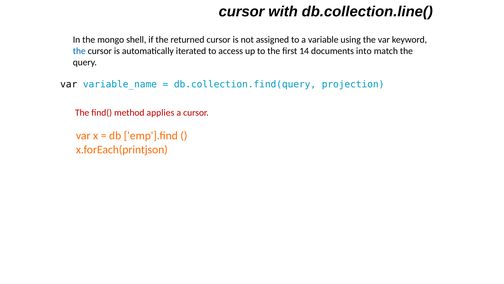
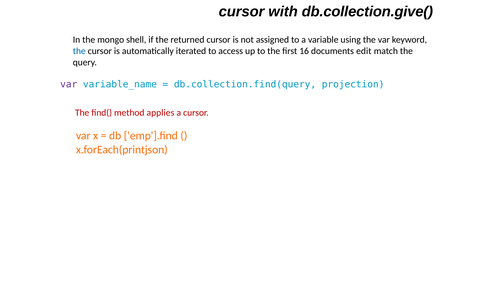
db.collection.line(: db.collection.line( -> db.collection.give( (367, 12)
14: 14 -> 16 (304, 51)
into: into -> edit (364, 51)
var colour: black -> purple (69, 84)
